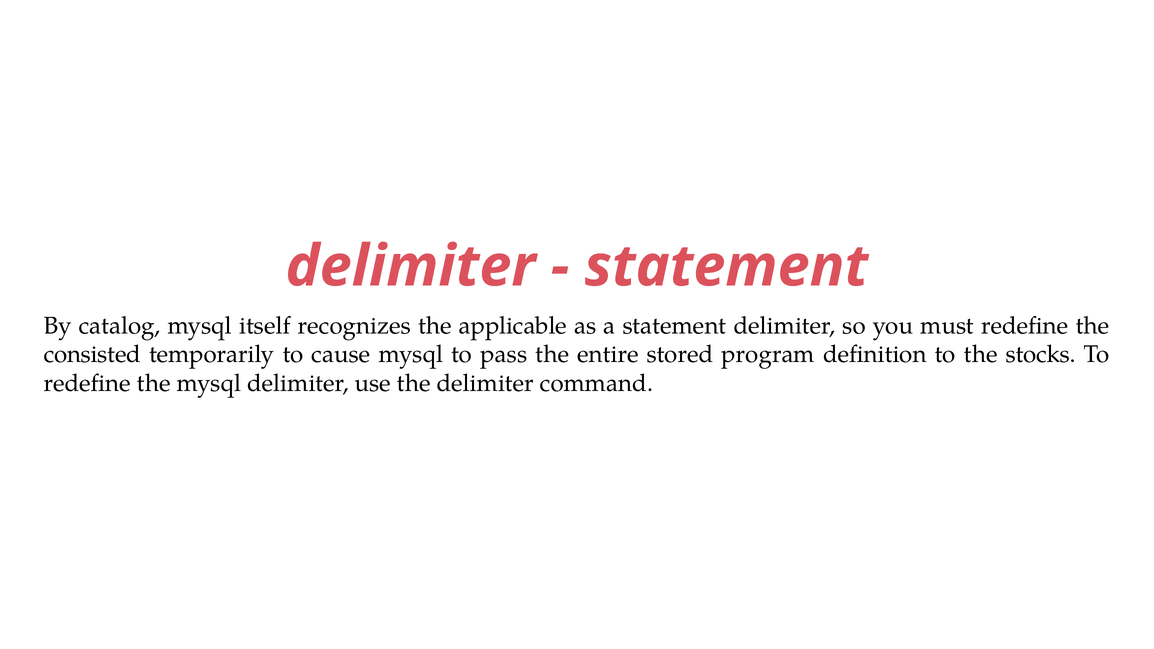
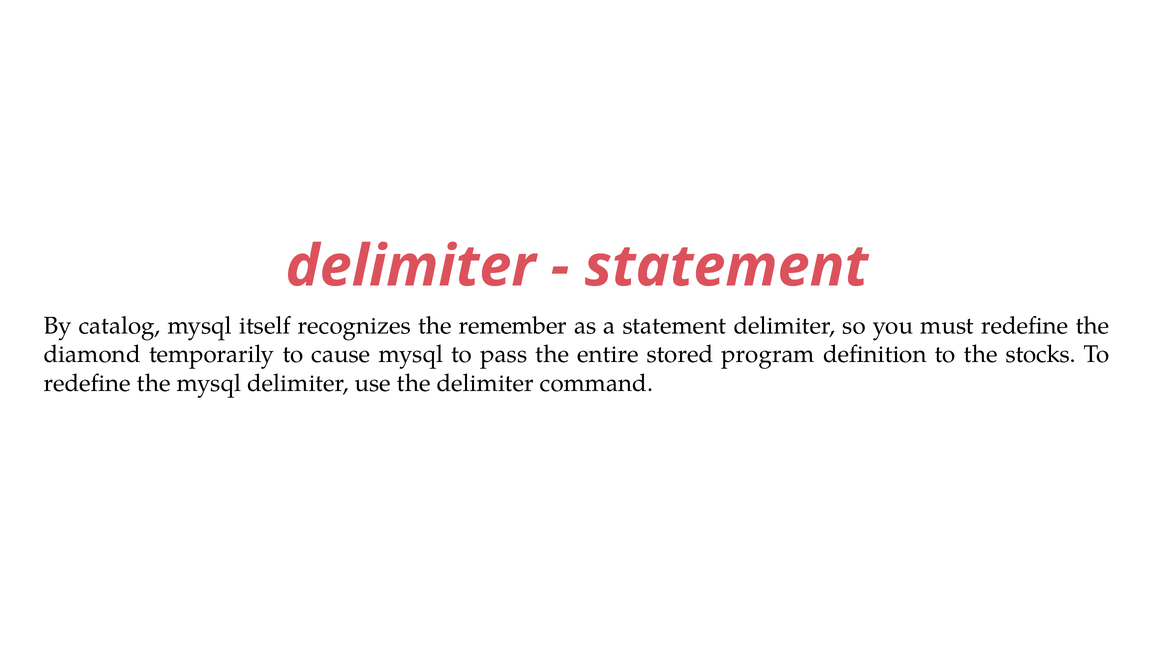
applicable: applicable -> remember (513, 326)
consisted: consisted -> diamond (92, 355)
